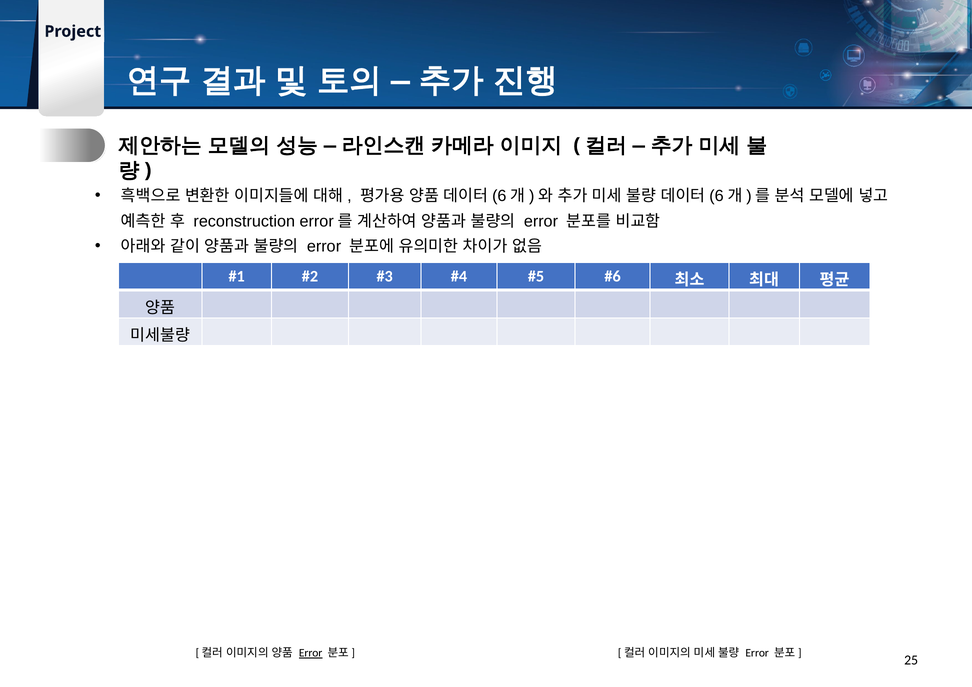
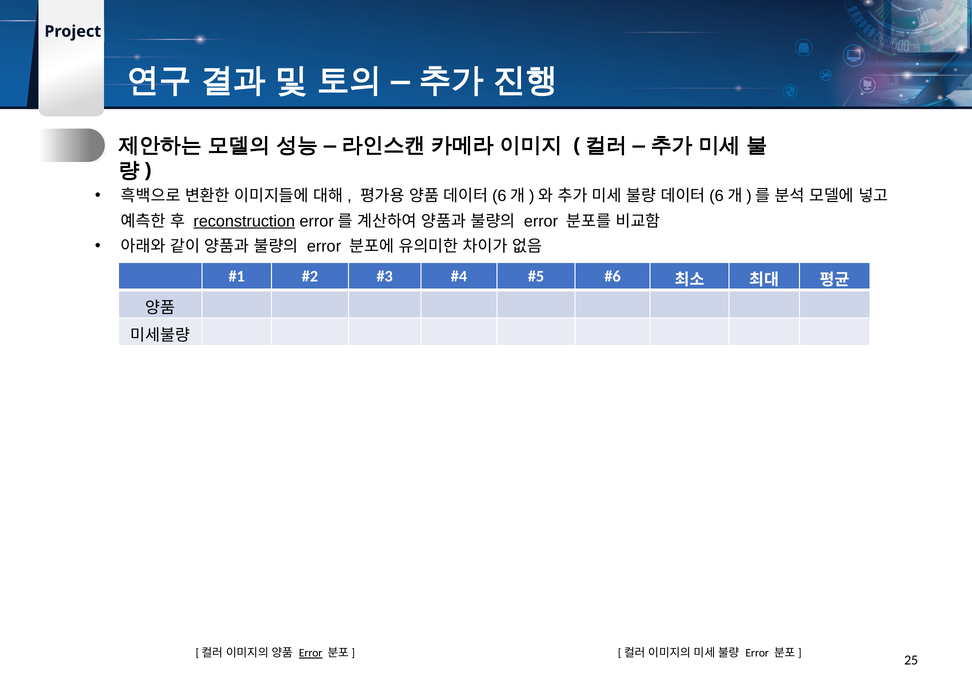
reconstruction underline: none -> present (244, 221)
